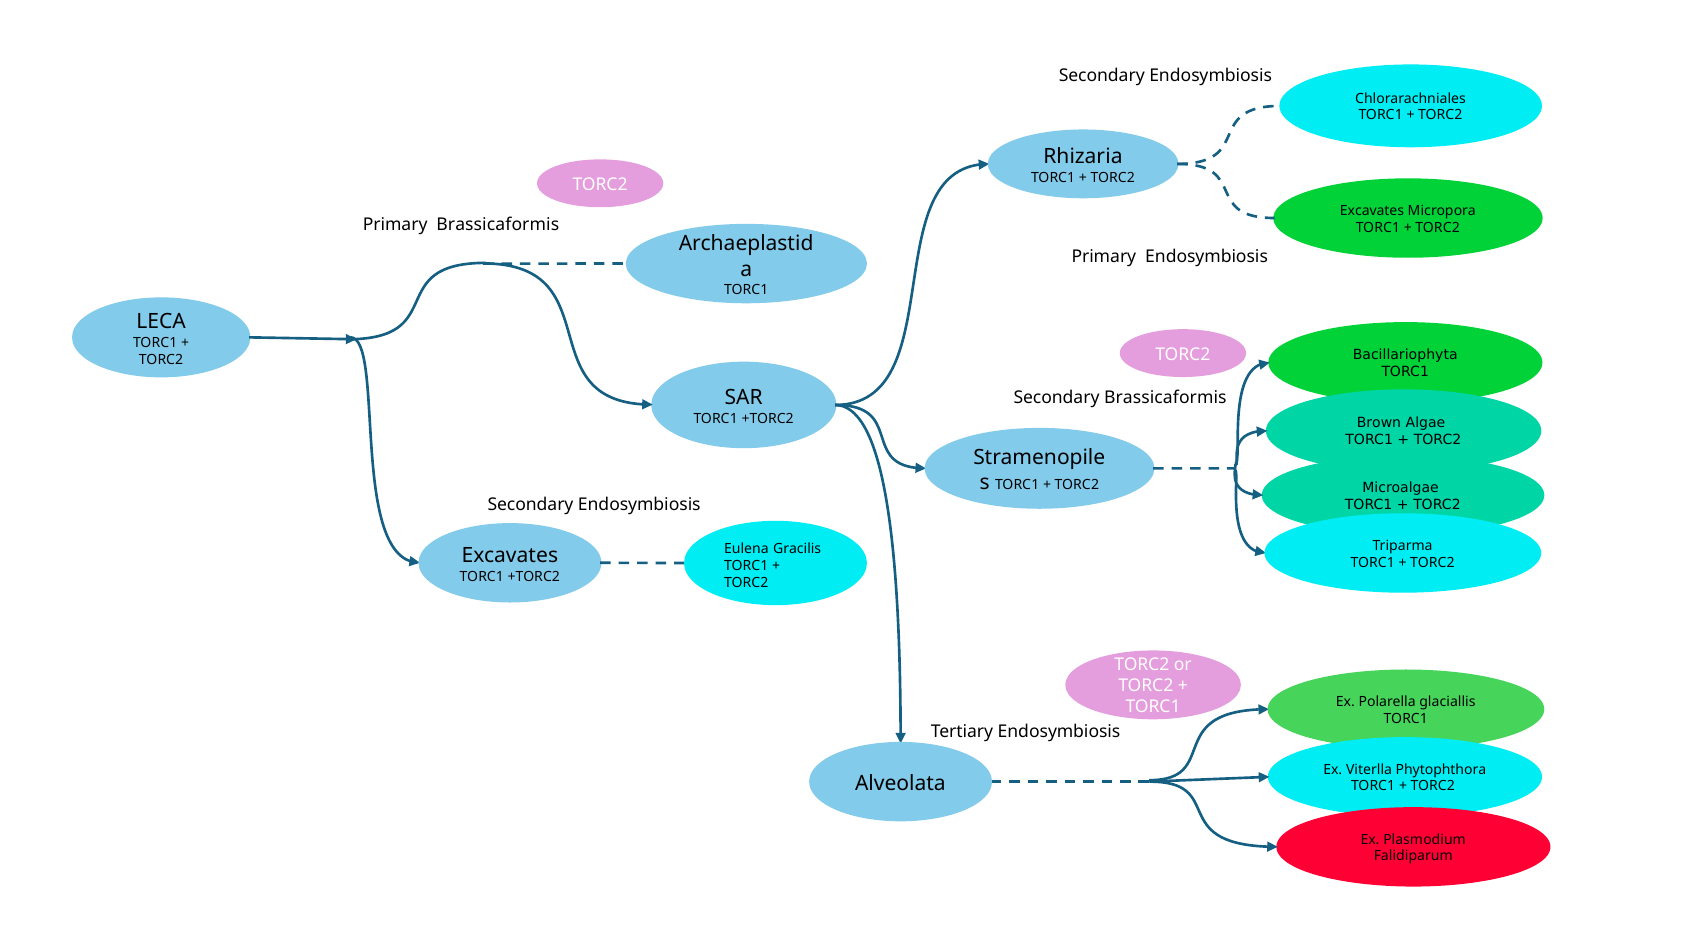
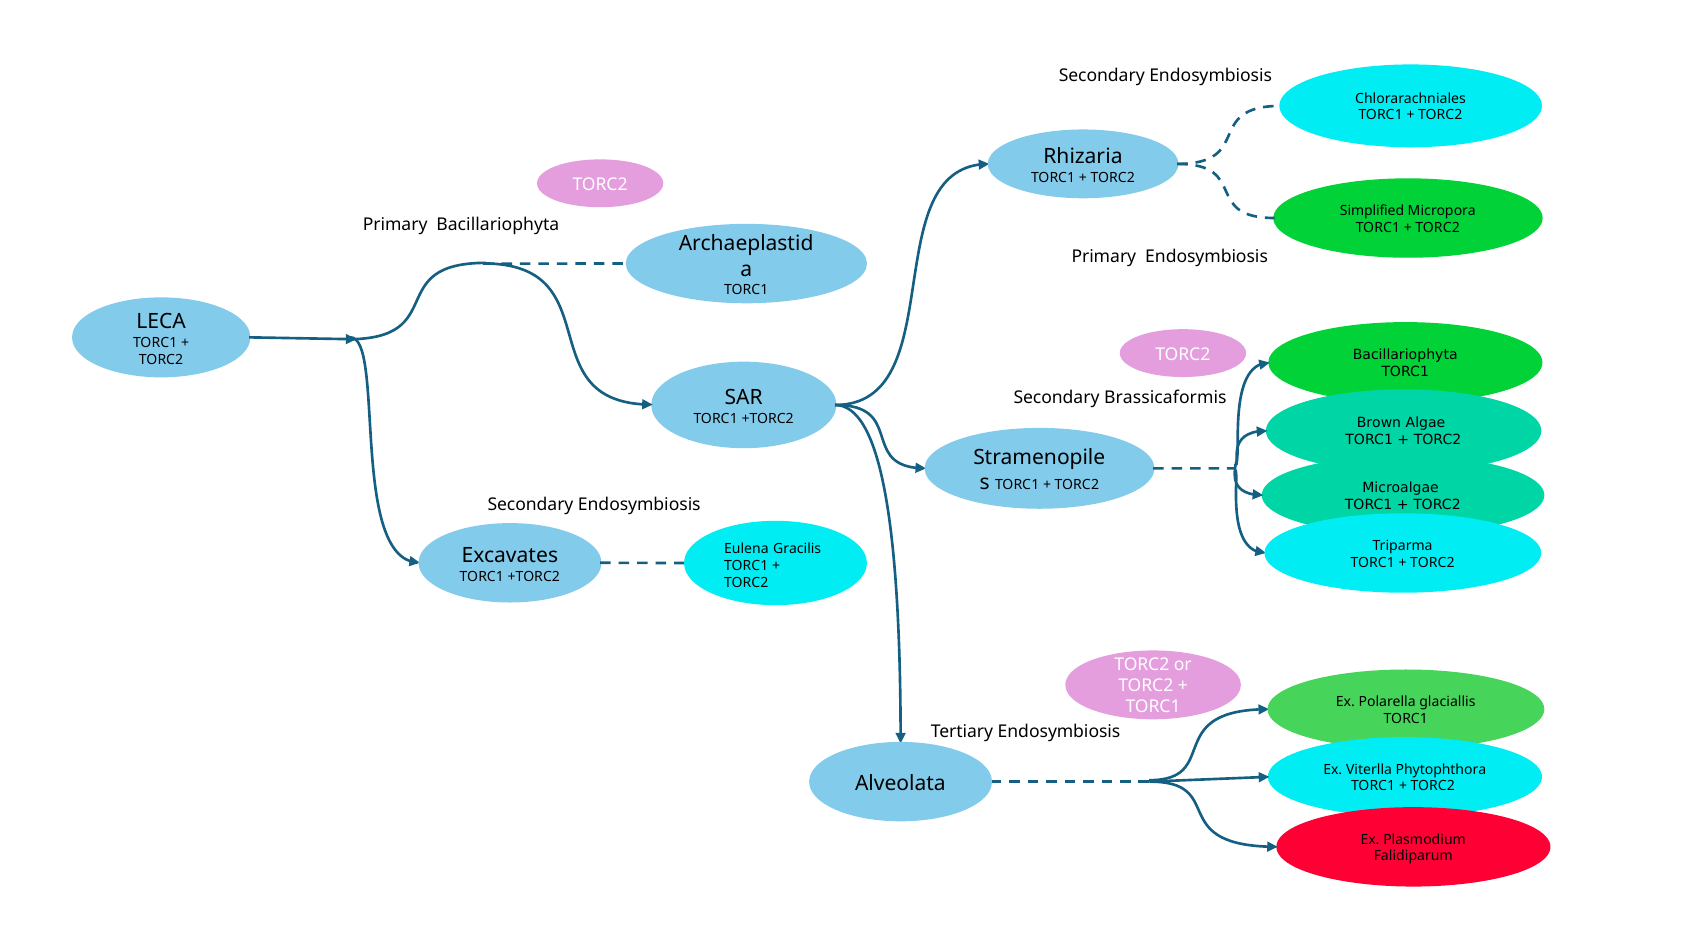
Excavates: Excavates -> Simplified (1372, 211)
Primary Brassicaformis: Brassicaformis -> Bacillariophyta (498, 225)
